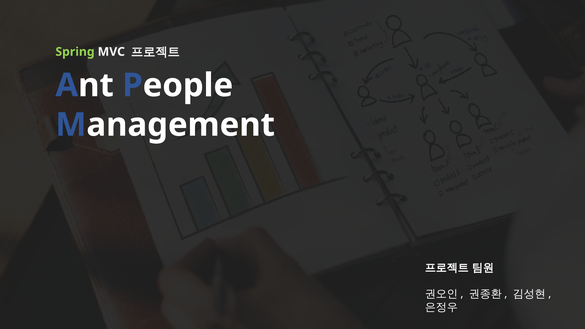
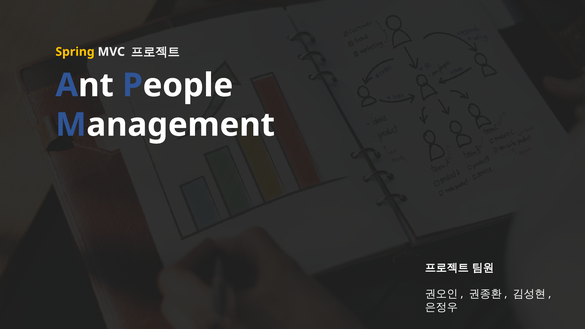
Spring colour: light green -> yellow (75, 52)
